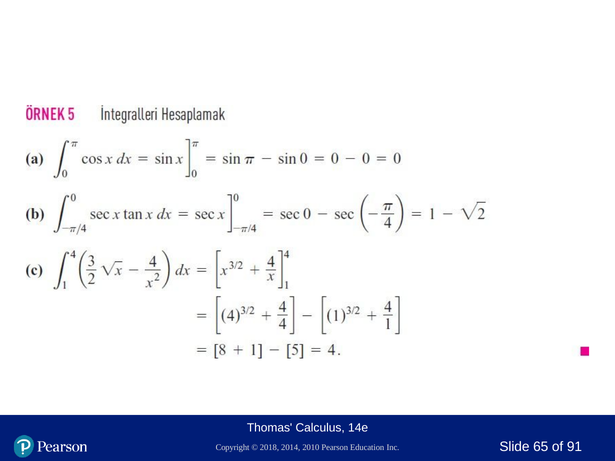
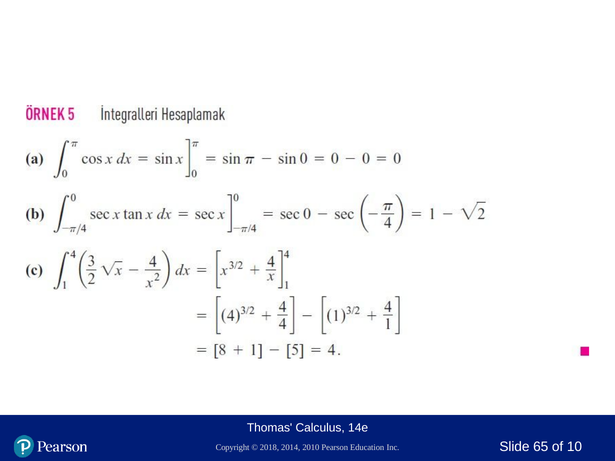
91: 91 -> 10 (574, 447)
